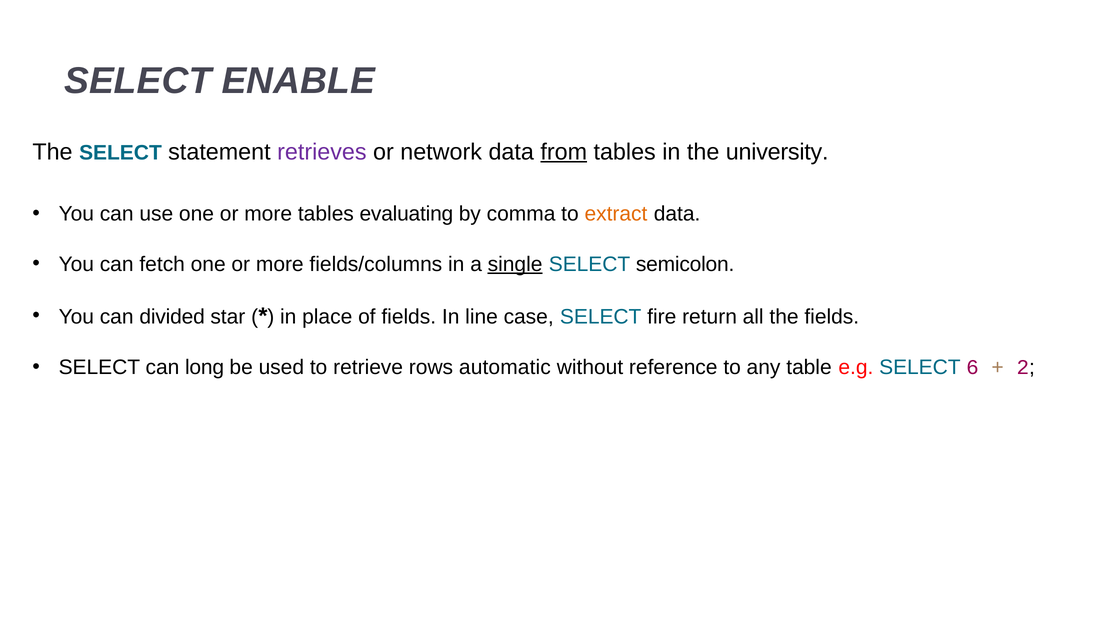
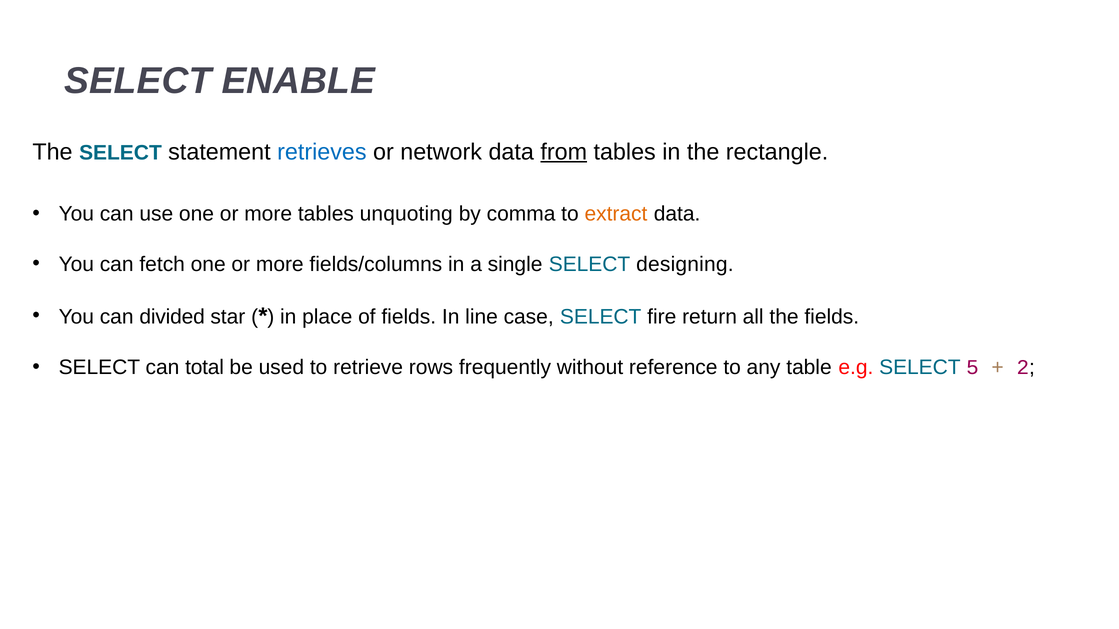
retrieves colour: purple -> blue (322, 152)
university: university -> rectangle (777, 152)
evaluating: evaluating -> unquoting (406, 214)
single underline: present -> none (515, 264)
semicolon: semicolon -> designing (685, 264)
long: long -> total (205, 368)
automatic: automatic -> frequently (505, 368)
6: 6 -> 5 (972, 368)
